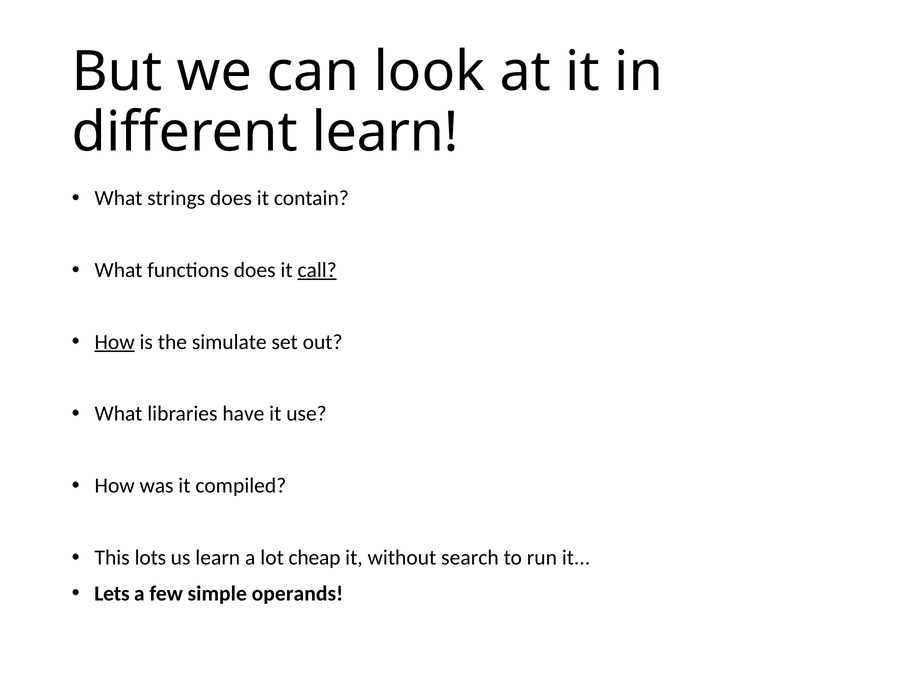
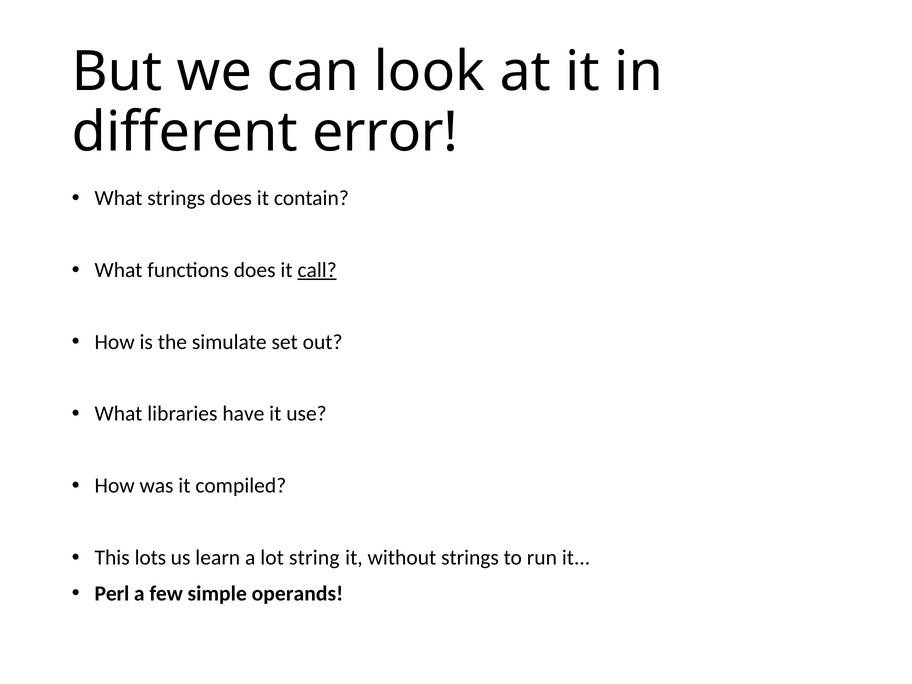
different learn: learn -> error (385, 132)
How underline: present -> none (115, 342)
cheap: cheap -> string (314, 558)
without search: search -> strings (470, 558)
Lets: Lets -> Perl (112, 593)
